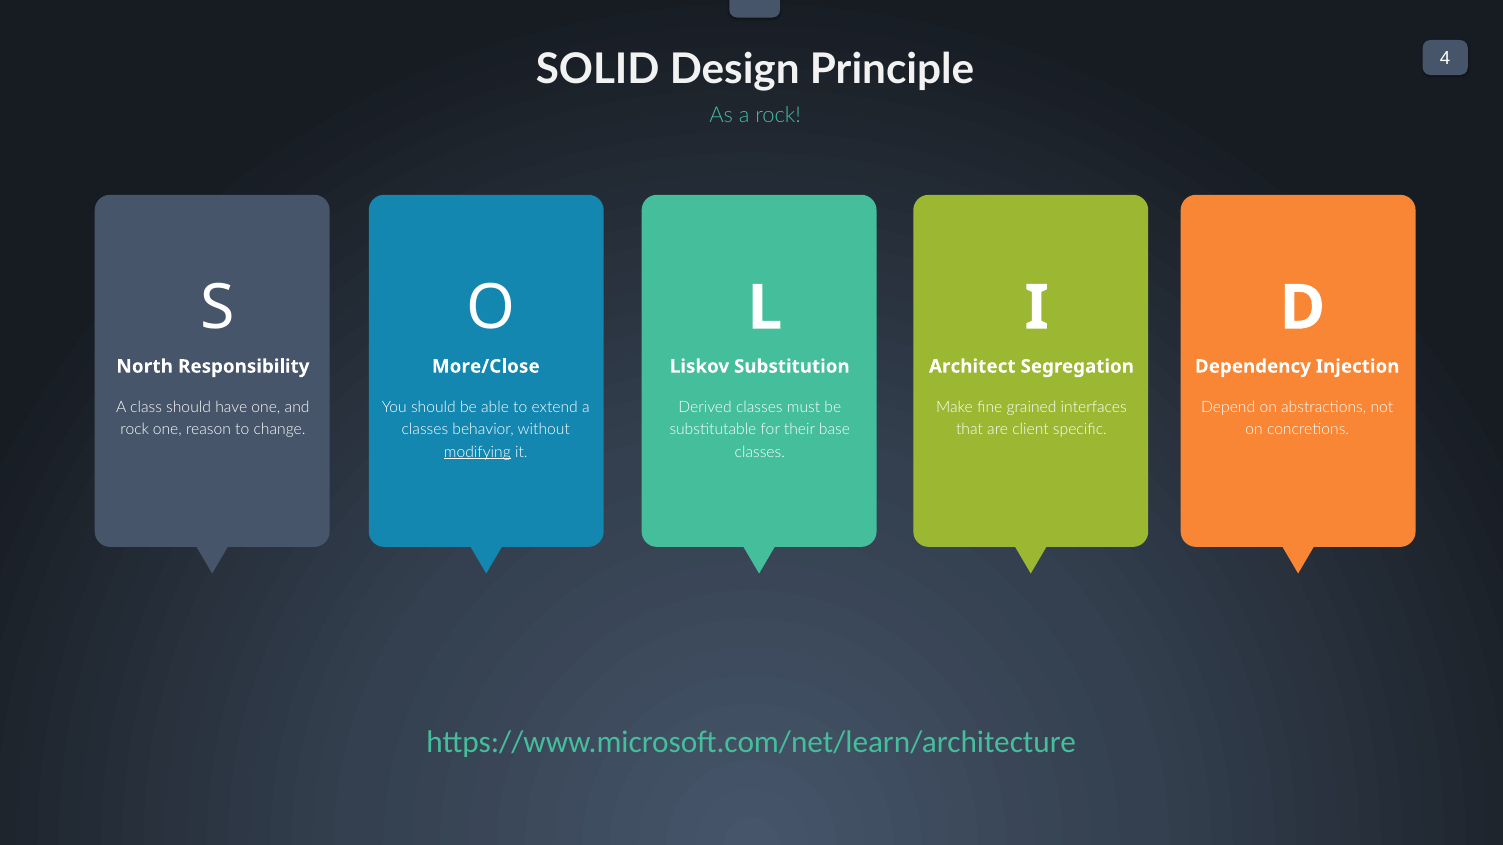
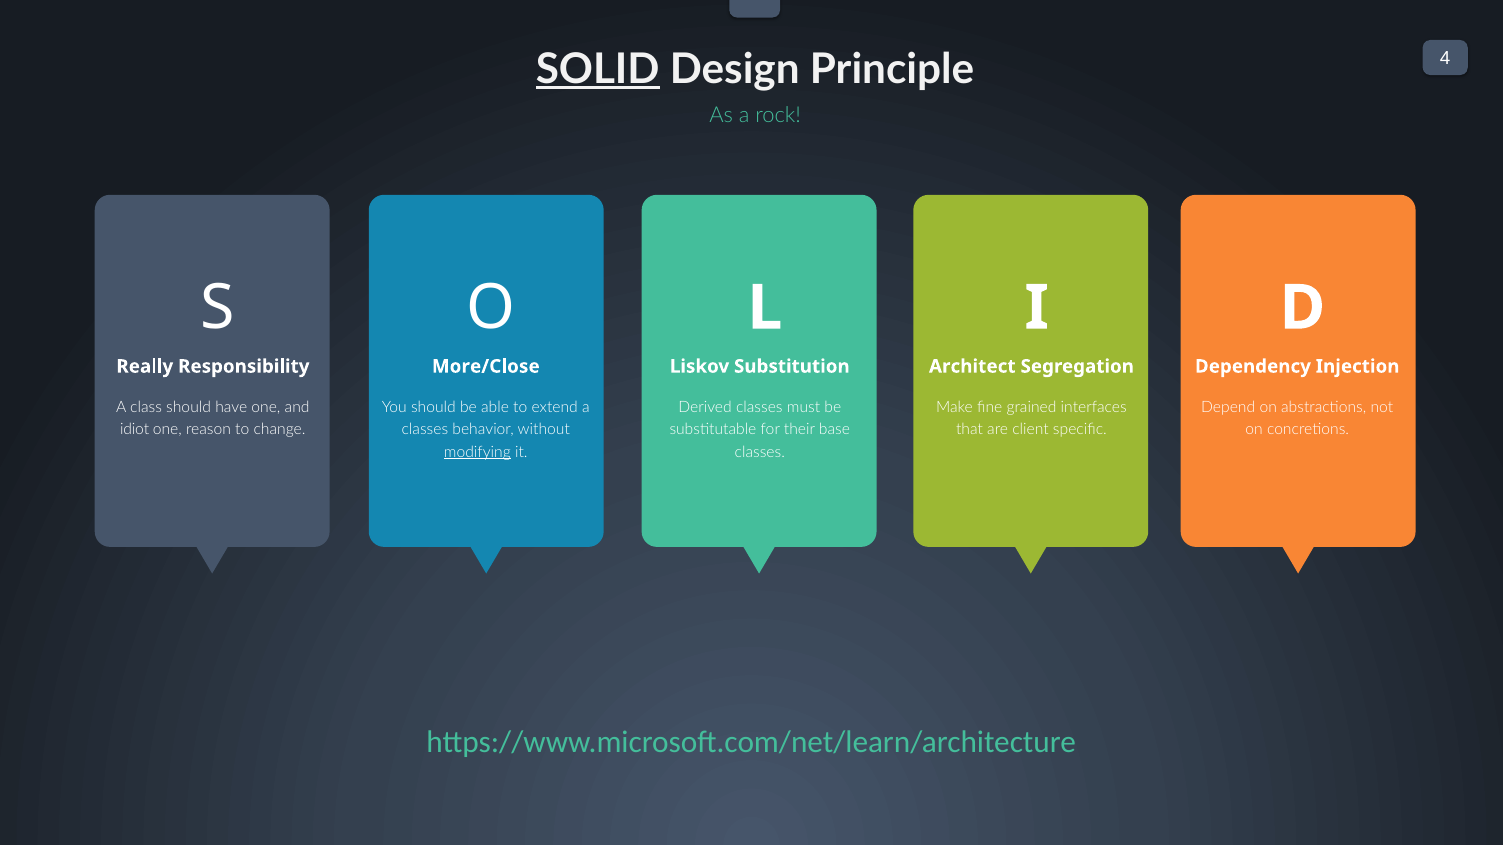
SOLID underline: none -> present (598, 70)
North: North -> Really (145, 367)
rock: rock -> idiot (135, 430)
